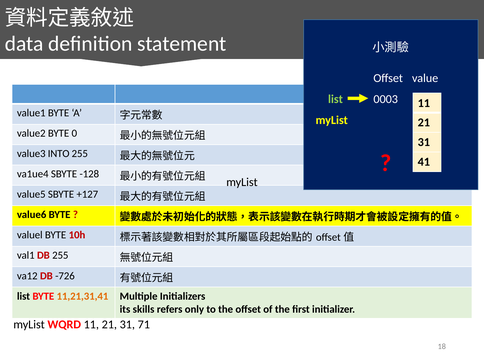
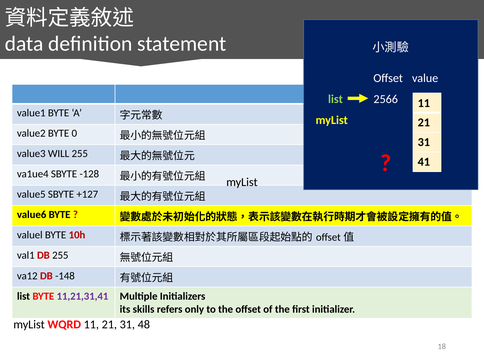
0003: 0003 -> 2566 (386, 99)
INTO: INTO -> WILL (59, 154)
-726: -726 -> -148 (65, 276)
11,21,31,41 colour: orange -> purple (82, 296)
71: 71 -> 48 (144, 325)
